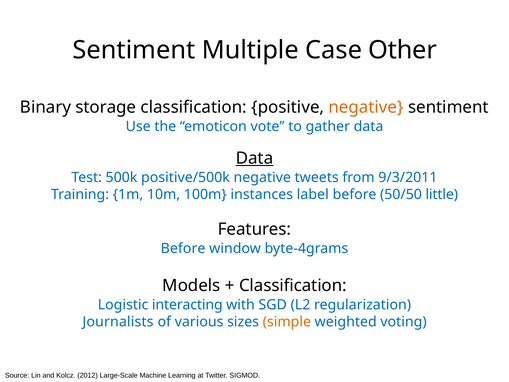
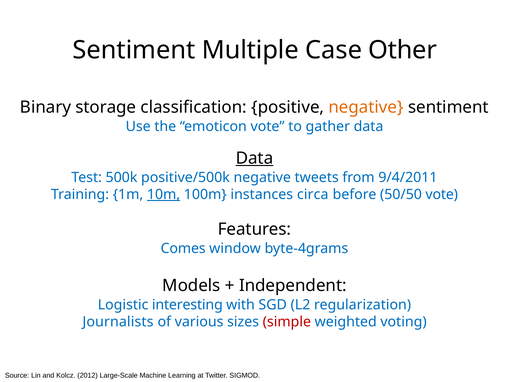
9/3/2011: 9/3/2011 -> 9/4/2011 (408, 177)
10m underline: none -> present (164, 194)
label: label -> circa (313, 194)
50/50 little: little -> vote (442, 194)
Before: Before -> Comes (183, 248)
Classification: Classification -> Independent (293, 285)
interacting: interacting -> interesting (187, 305)
simple colour: orange -> red (287, 322)
